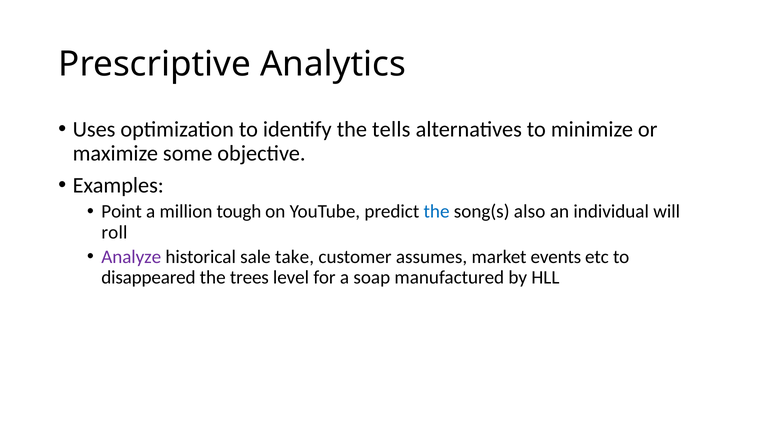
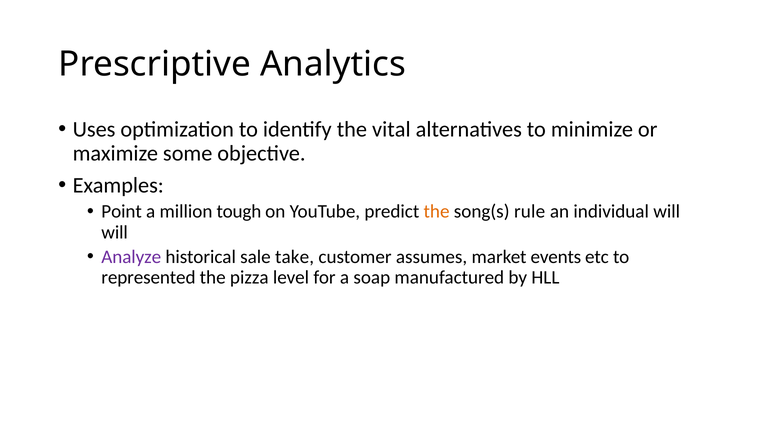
tells: tells -> vital (391, 129)
the colour: blue -> orange (437, 212)
also: also -> rule (530, 212)
roll: roll -> will (115, 232)
disappeared: disappeared -> represented (148, 278)
trees: trees -> pizza (249, 278)
